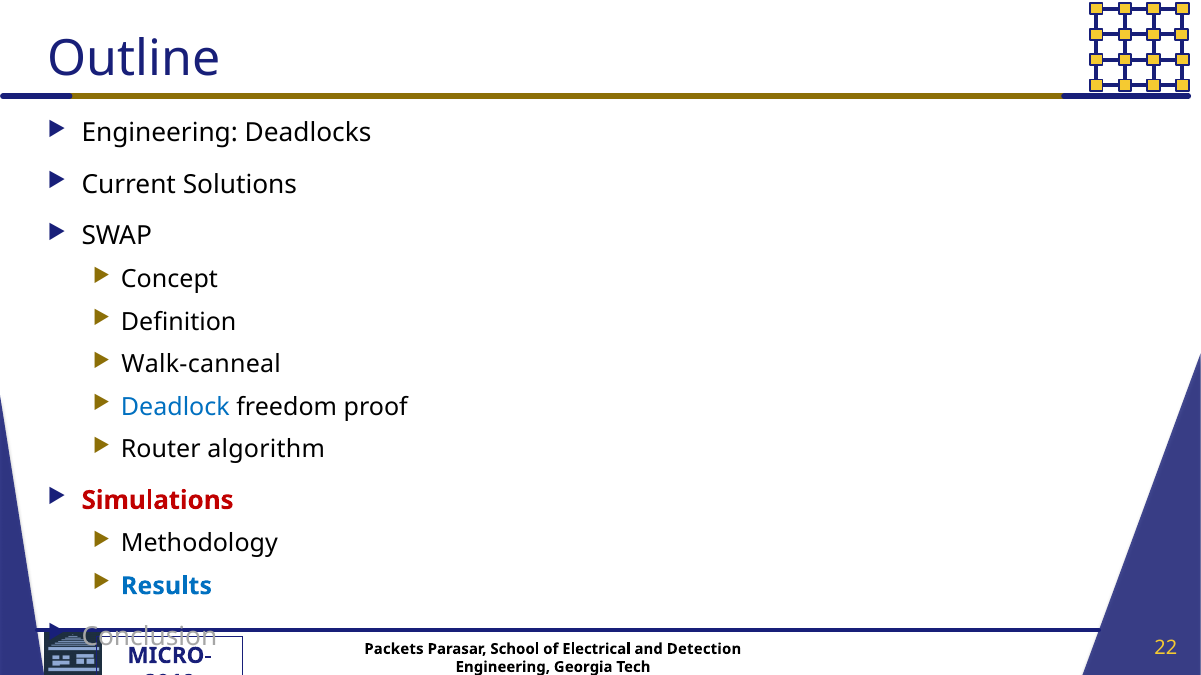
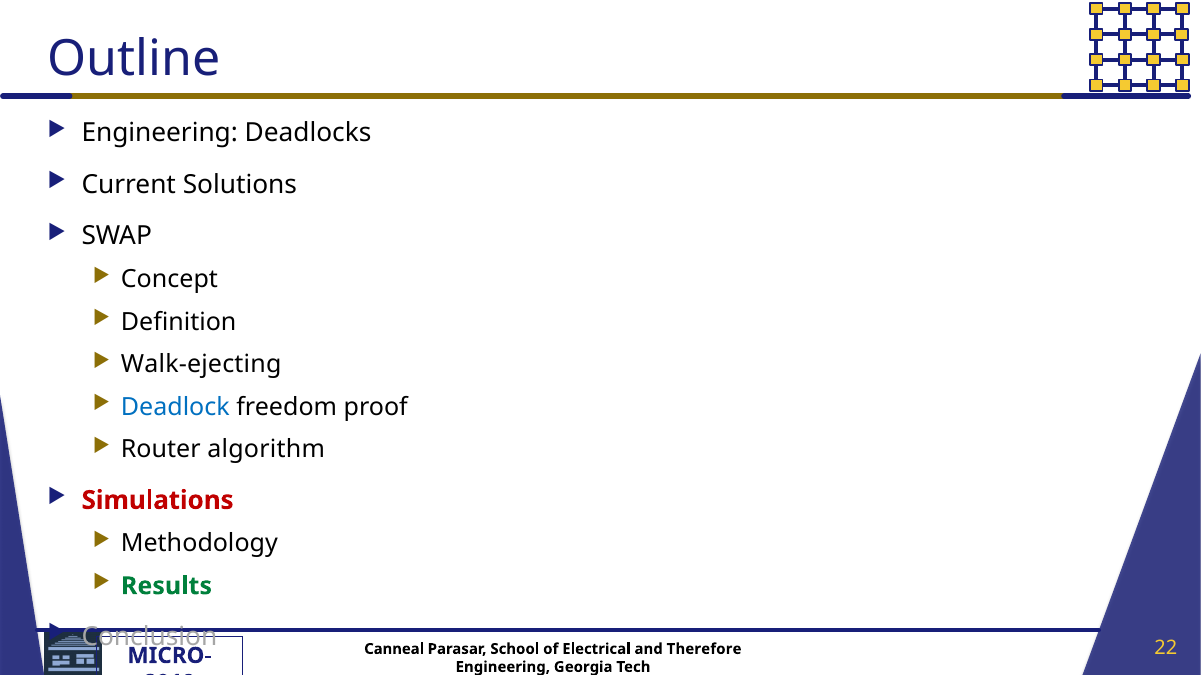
Walk-canneal: Walk-canneal -> Walk-ejecting (201, 365)
Results colour: blue -> green (166, 586)
Packets: Packets -> Canneal (394, 649)
Detection: Detection -> Therefore (704, 649)
